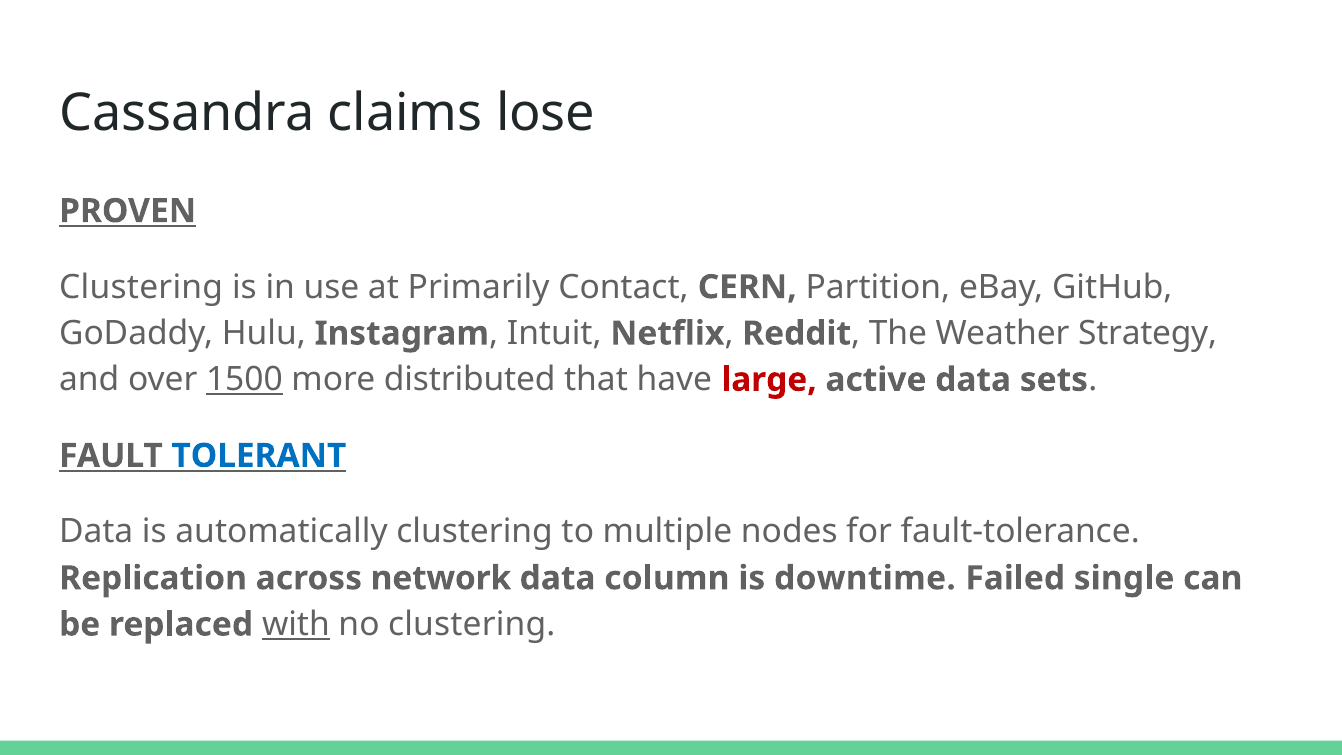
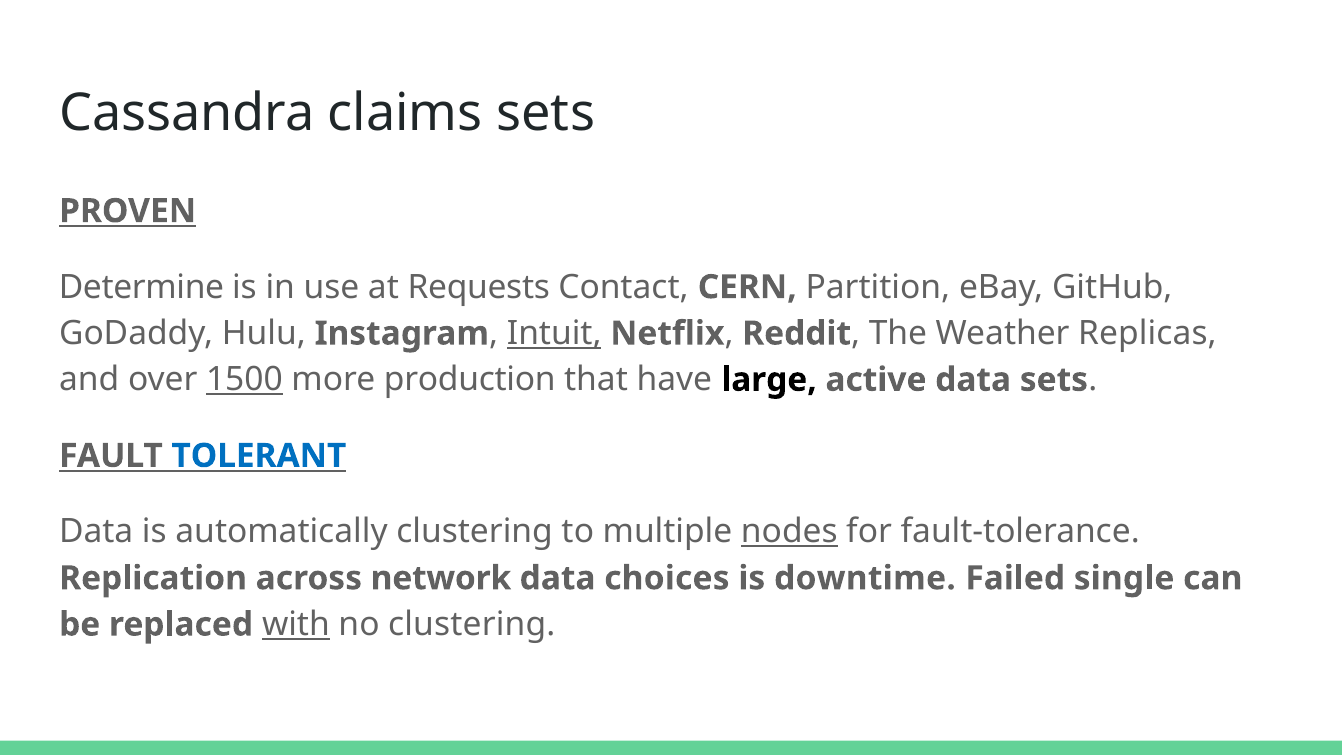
claims lose: lose -> sets (546, 114)
Clustering: Clustering -> Determine (141, 287)
Primarily: Primarily -> Requests (479, 287)
Intuit underline: none -> present (554, 333)
Strategy: Strategy -> Replicas (1147, 333)
distributed: distributed -> production (470, 380)
large colour: red -> black (769, 380)
nodes underline: none -> present (789, 532)
column: column -> choices (667, 578)
